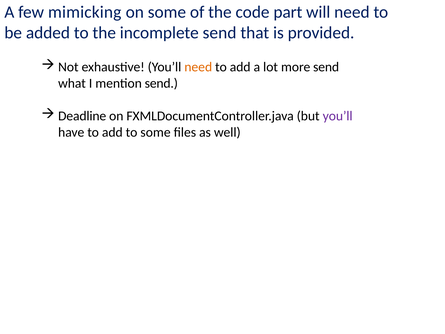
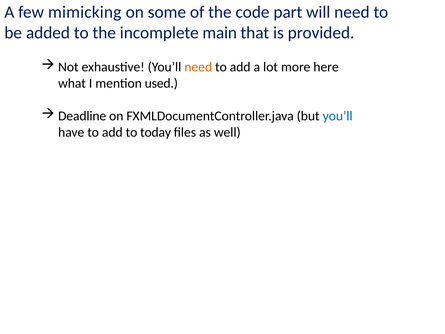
incomplete send: send -> main (220, 33)
more send: send -> here (326, 67)
mention send: send -> used (161, 83)
you’ll colour: purple -> blue (338, 116)
to some: some -> today (156, 132)
